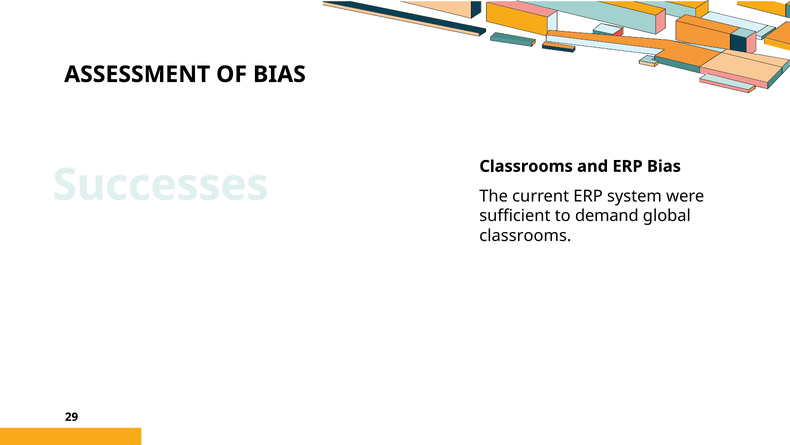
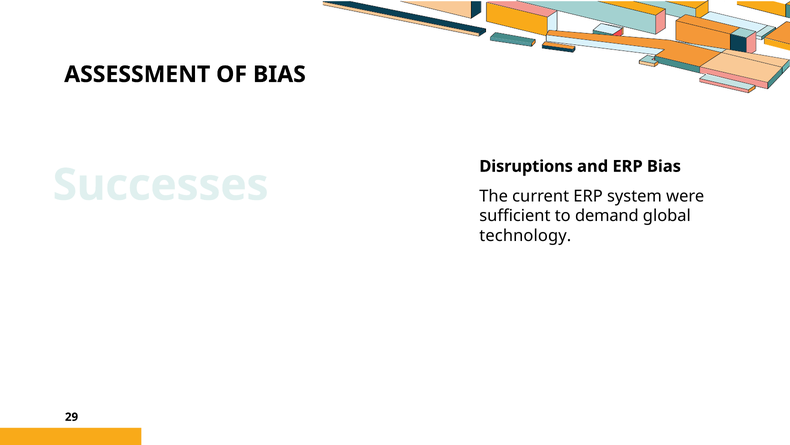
Classrooms: Classrooms -> Disruptions (526, 166)
classrooms: classrooms -> technology (525, 235)
